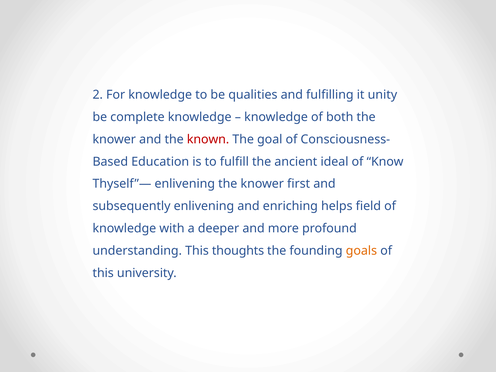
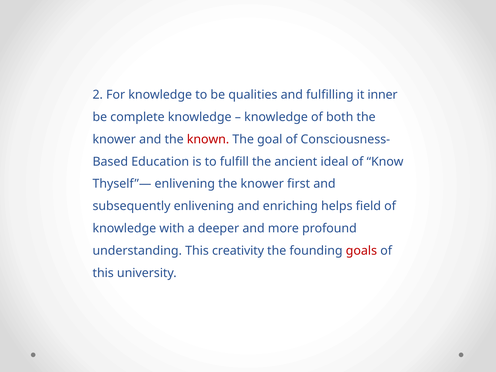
unity: unity -> inner (383, 95)
thoughts: thoughts -> creativity (238, 251)
goals colour: orange -> red (361, 251)
